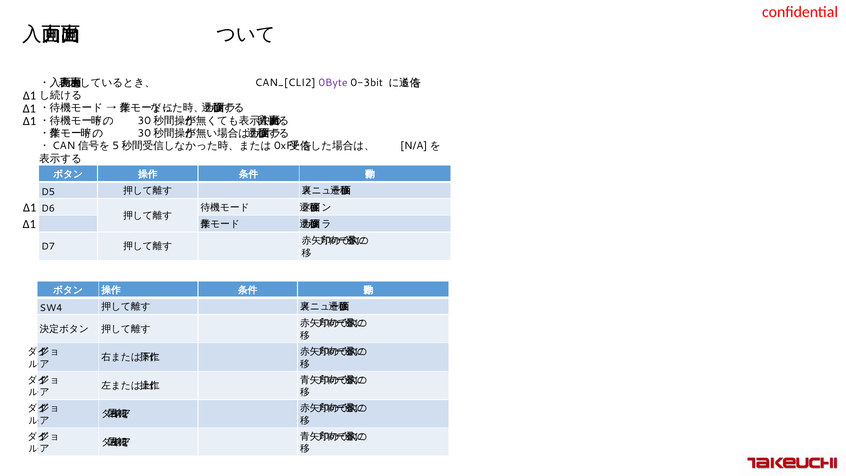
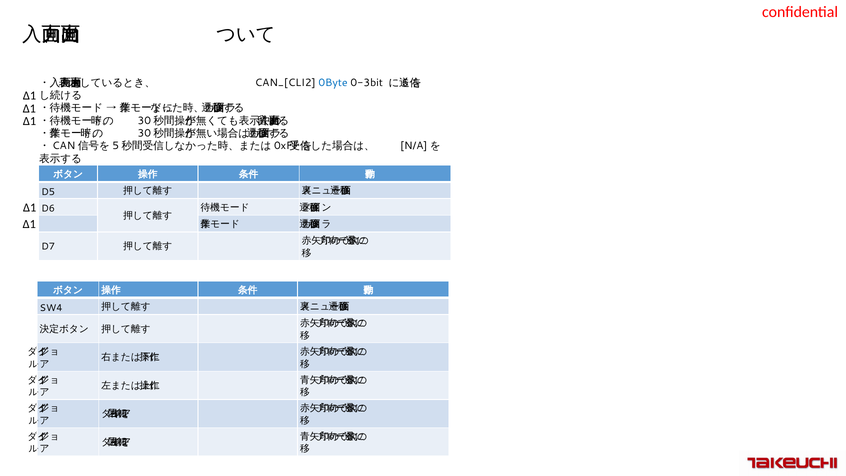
0Byte colour: purple -> blue (333, 82)
